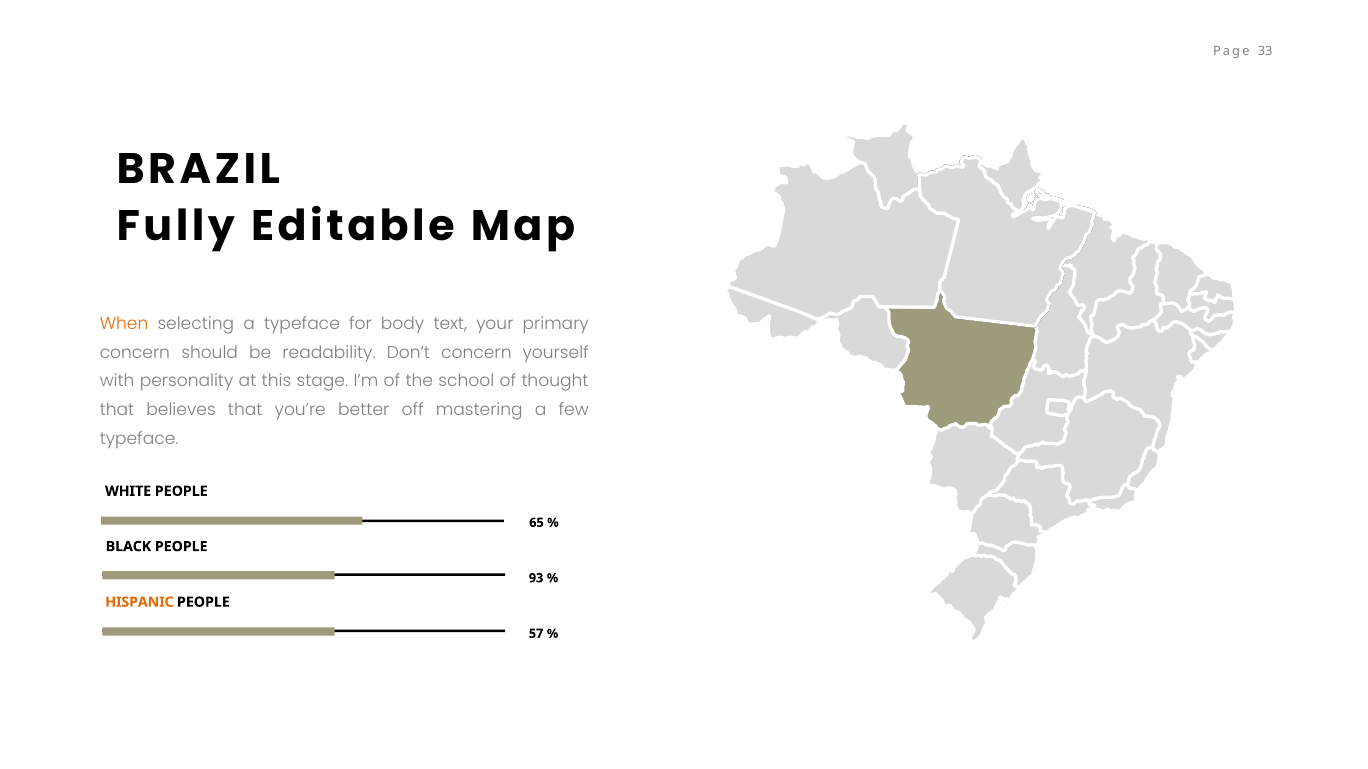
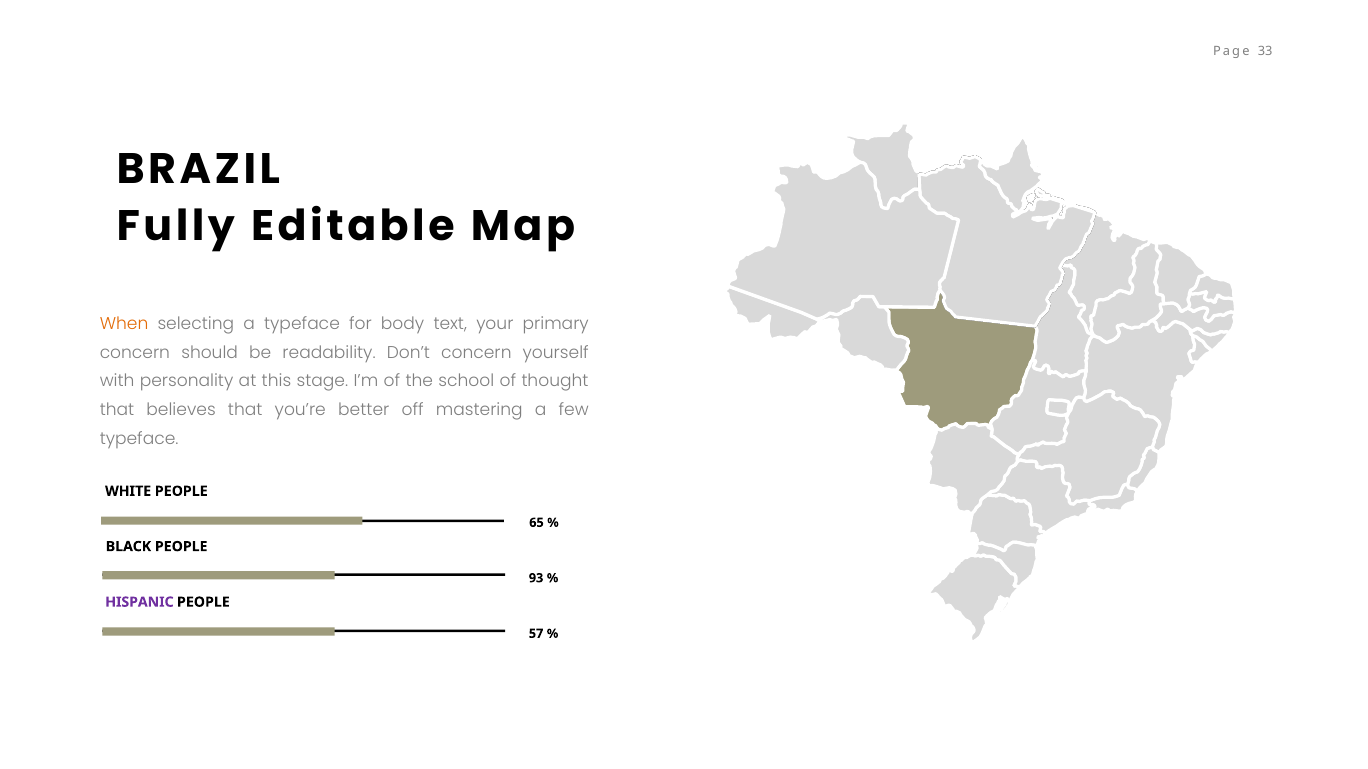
HISPANIC colour: orange -> purple (139, 602)
